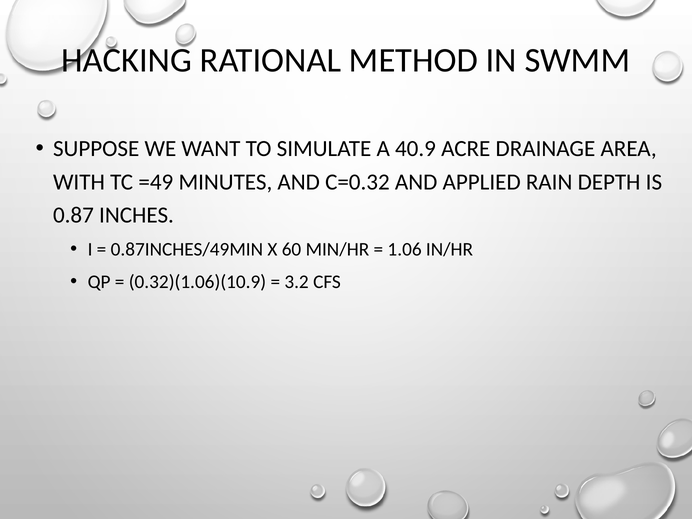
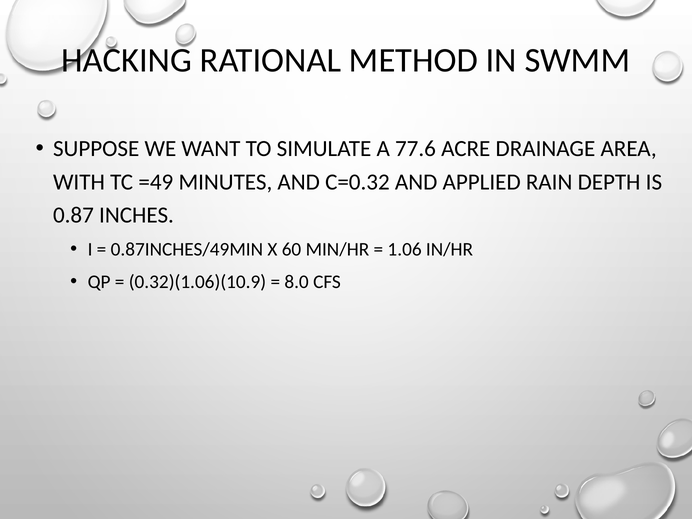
40.9: 40.9 -> 77.6 (415, 149)
3.2: 3.2 -> 8.0 (297, 282)
